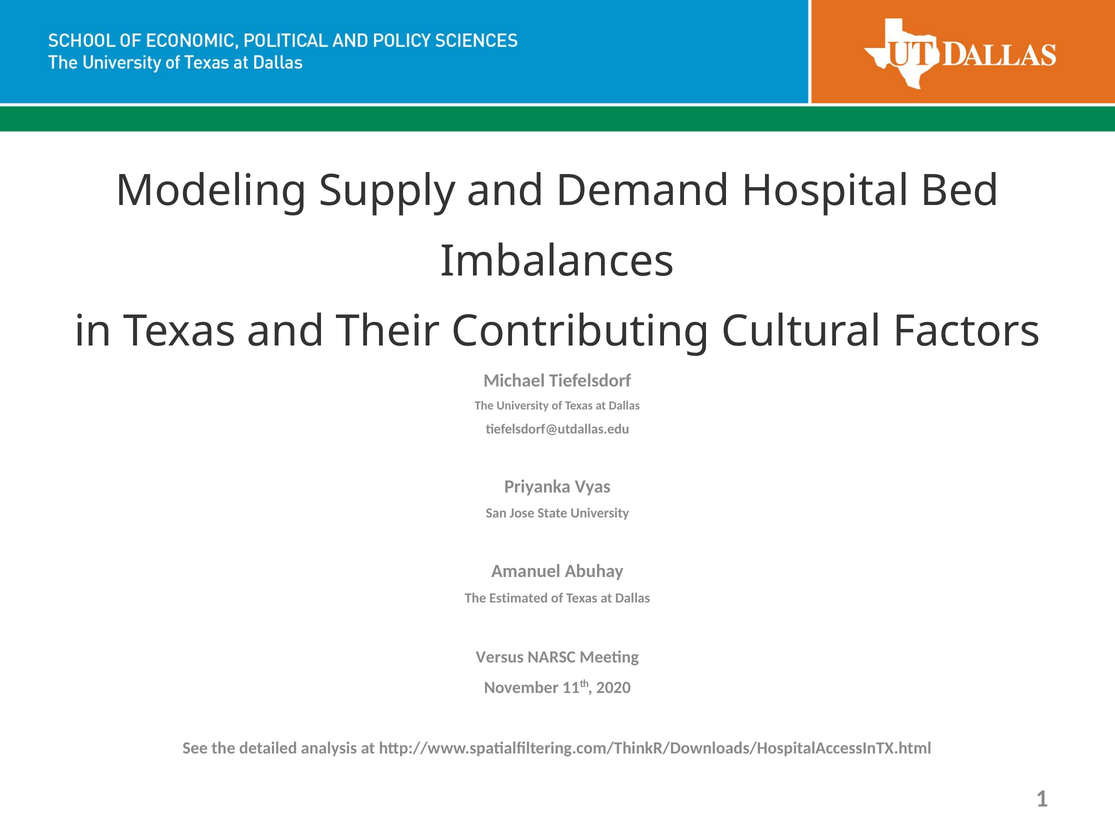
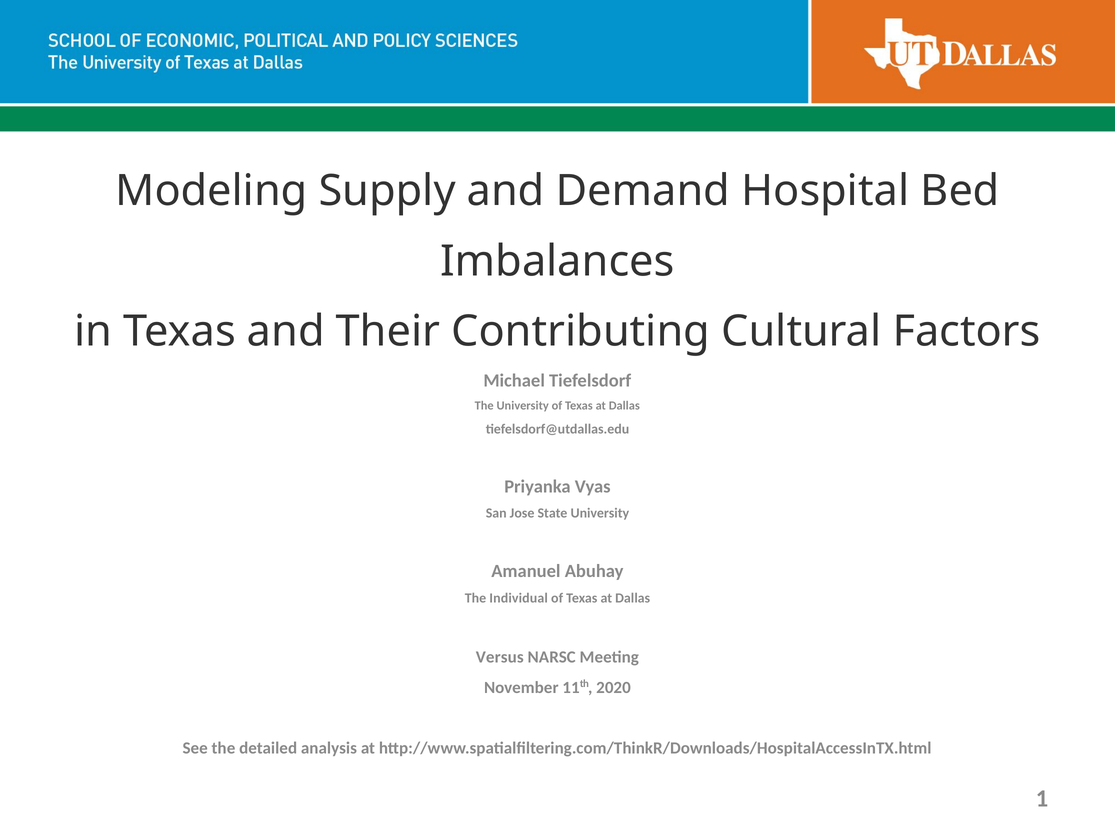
Estimated: Estimated -> Individual (519, 598)
